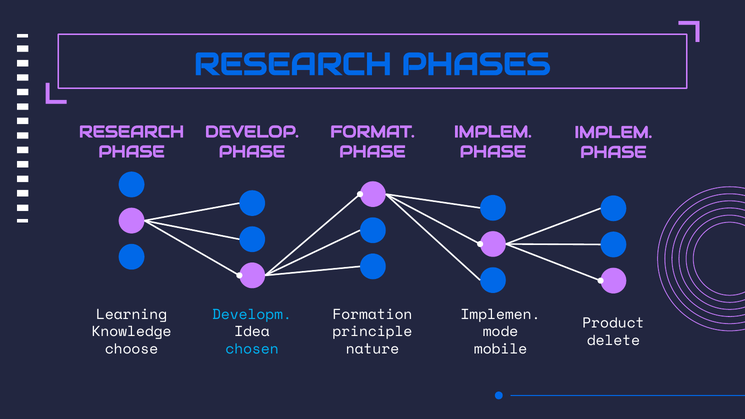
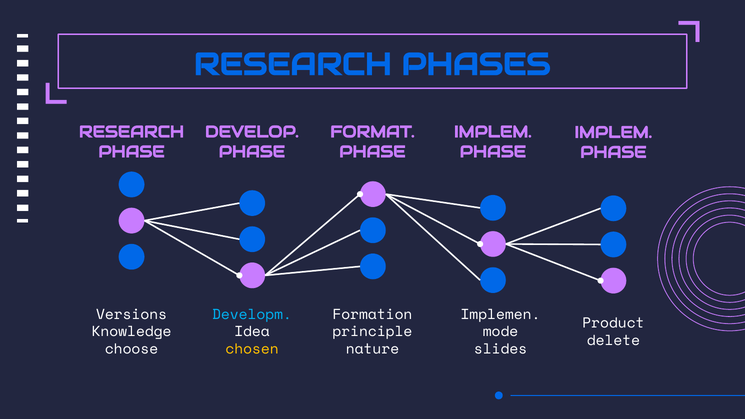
Learning: Learning -> Versions (132, 314)
chosen colour: light blue -> yellow (252, 349)
mobile: mobile -> slides (501, 349)
